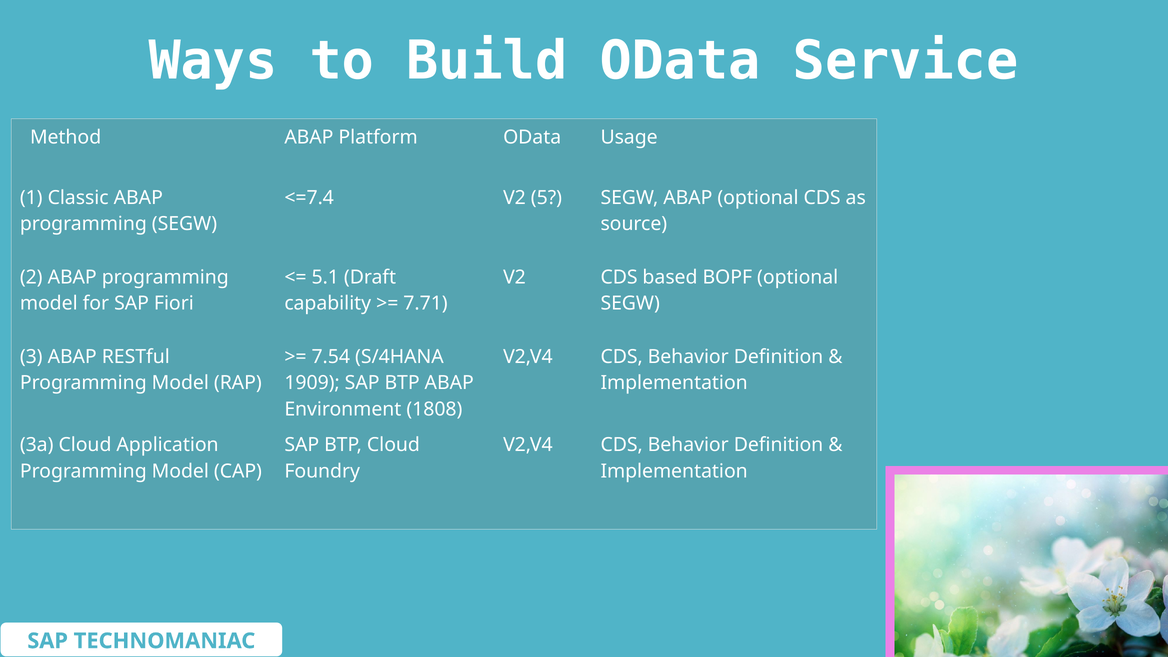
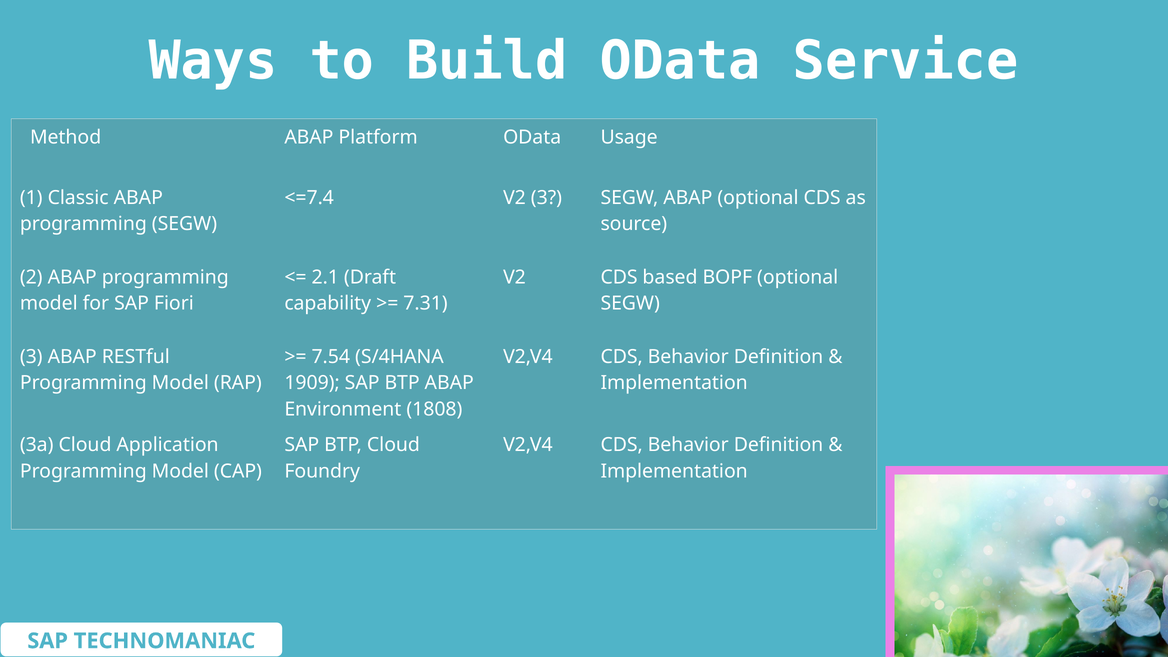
V2 5: 5 -> 3 (546, 198)
5.1: 5.1 -> 2.1 (325, 277)
7.71: 7.71 -> 7.31 (426, 304)
